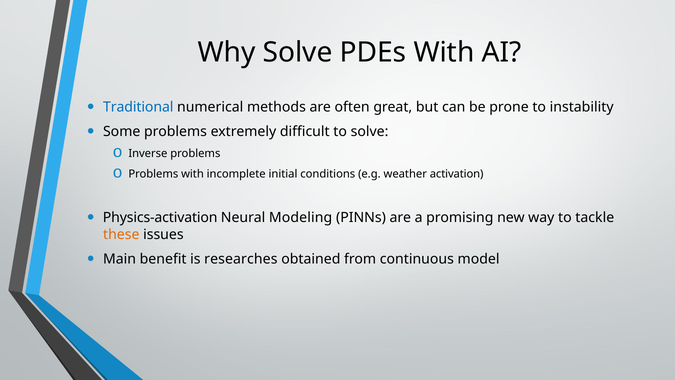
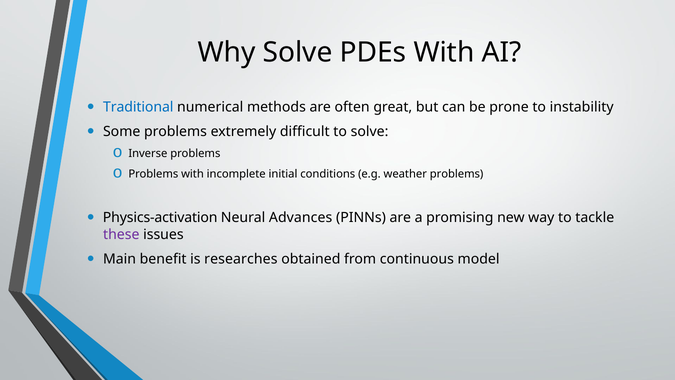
weather activation: activation -> problems (457, 174)
Modeling: Modeling -> Advances (301, 218)
these colour: orange -> purple (121, 234)
